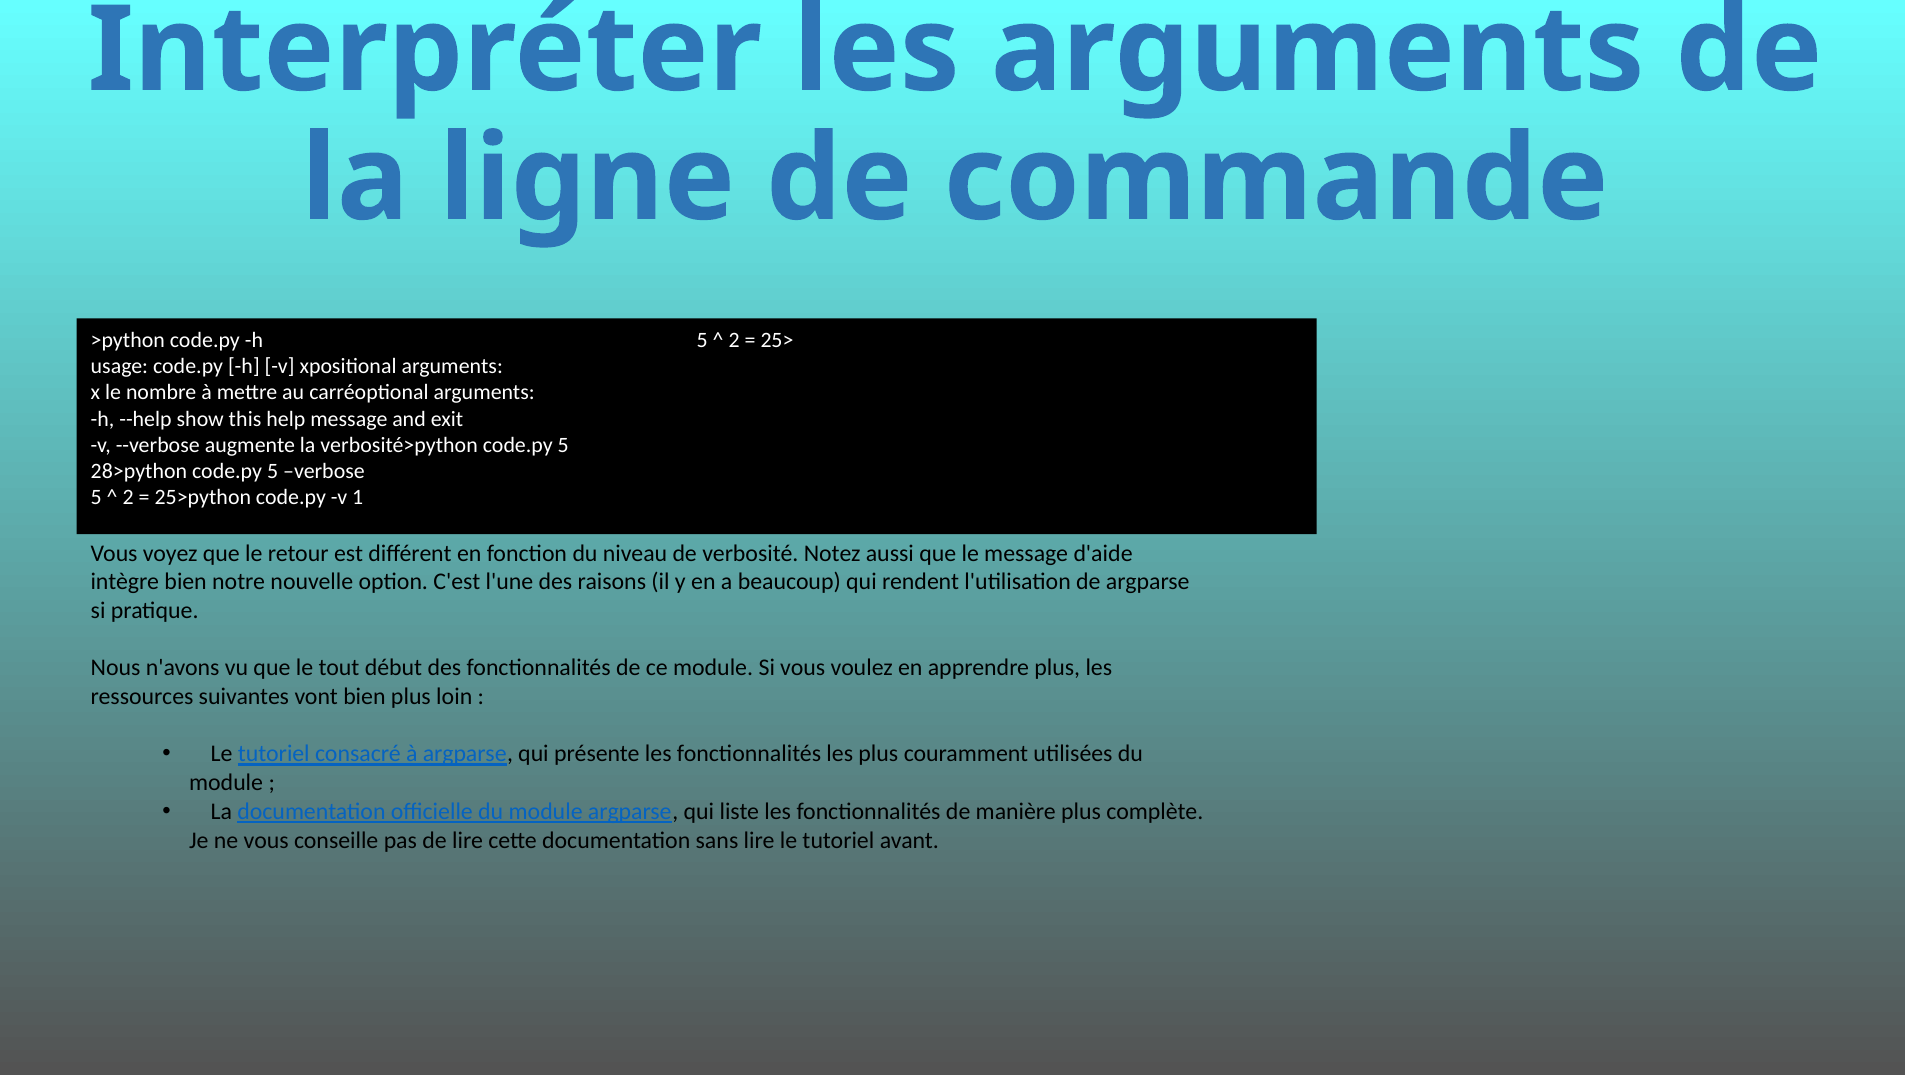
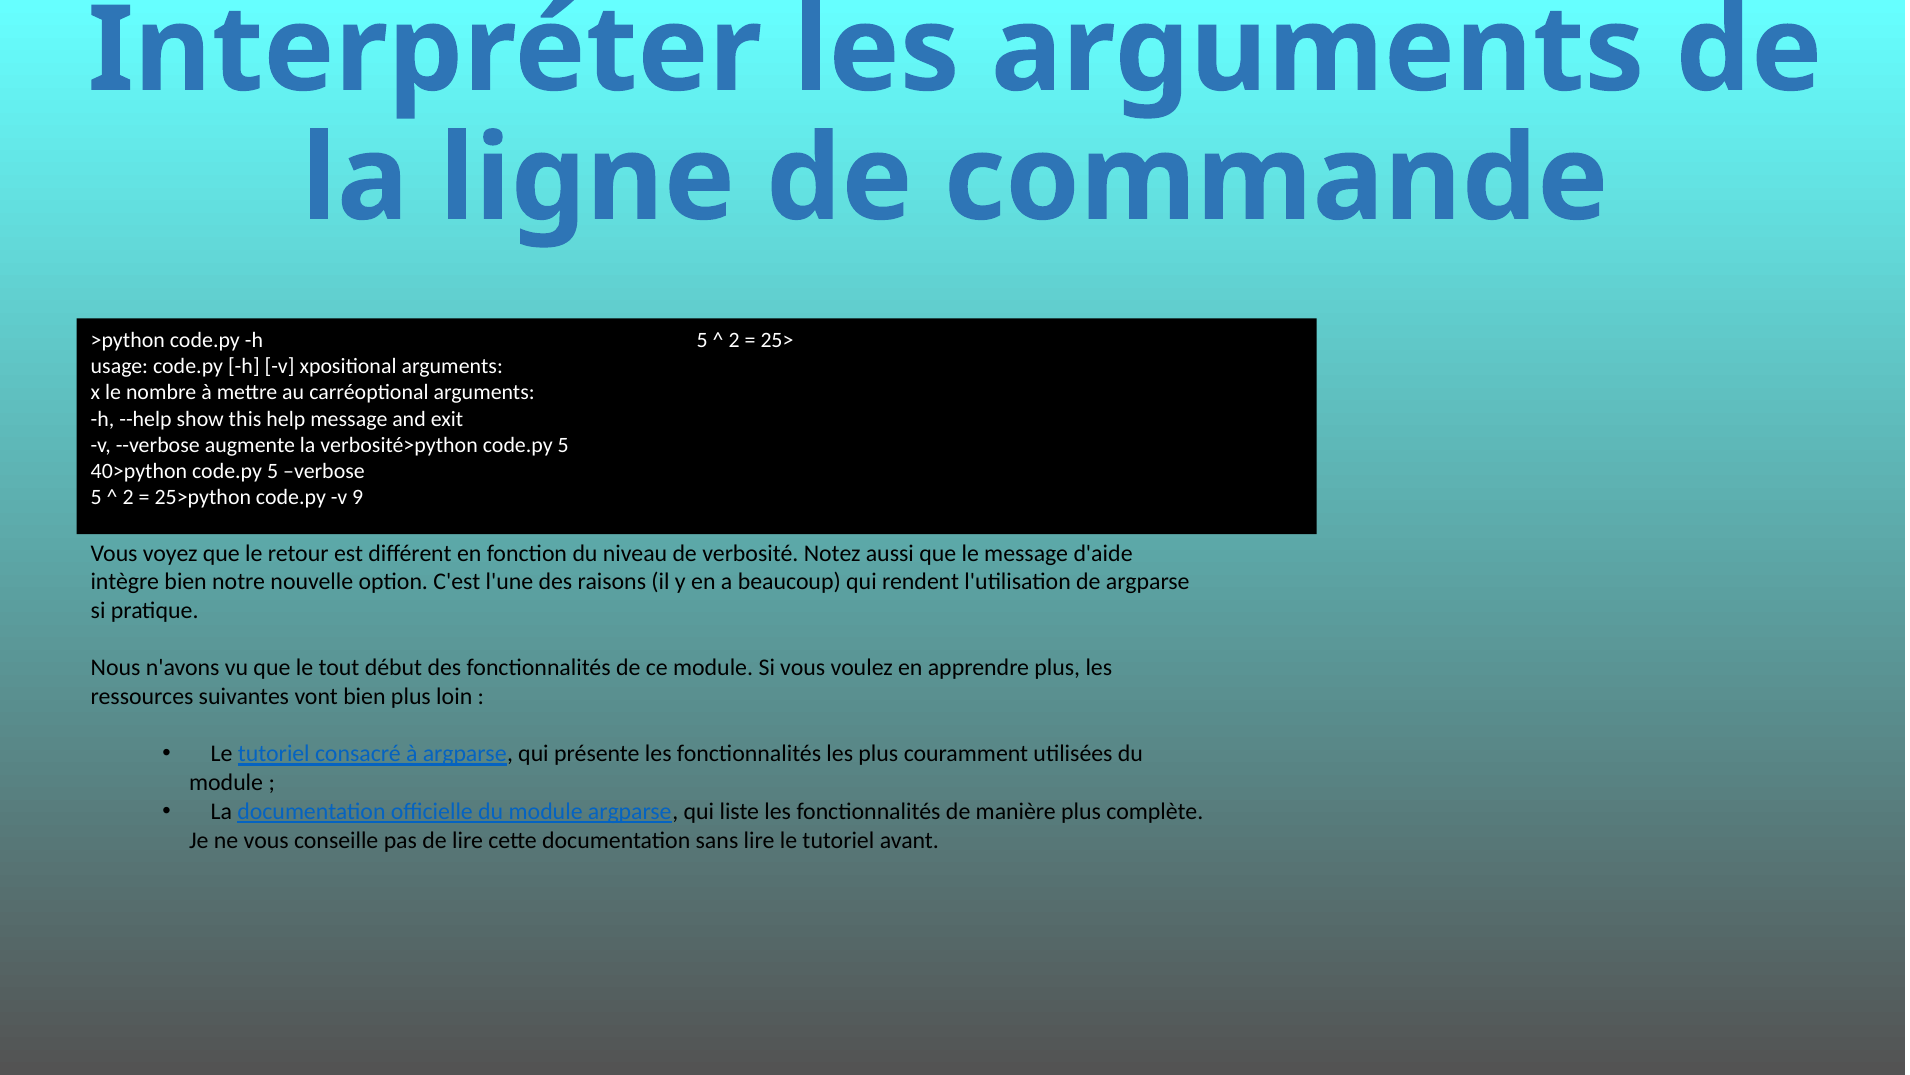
28>python: 28>python -> 40>python (139, 471)
1: 1 -> 9 (358, 497)
